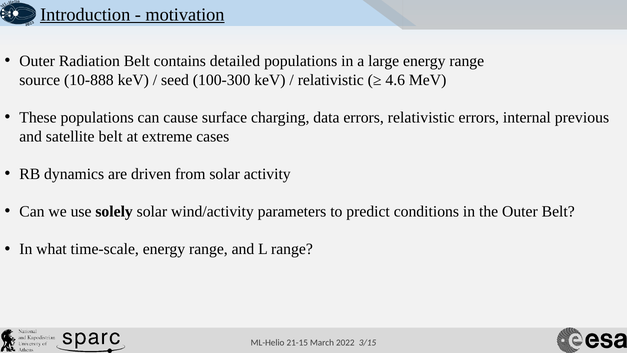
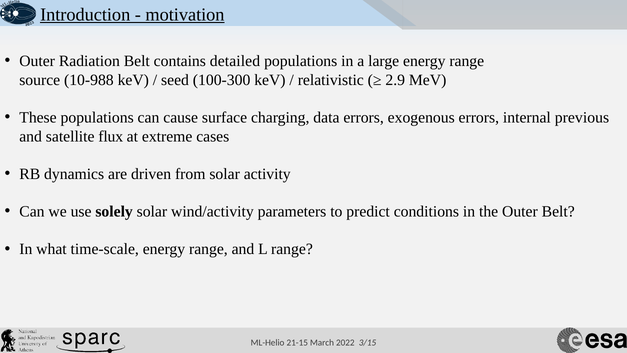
10-888: 10-888 -> 10-988 (89, 80)
4.6: 4.6 -> 2.9 (395, 80)
errors relativistic: relativistic -> exogenous (421, 117)
satellite belt: belt -> flux (111, 136)
